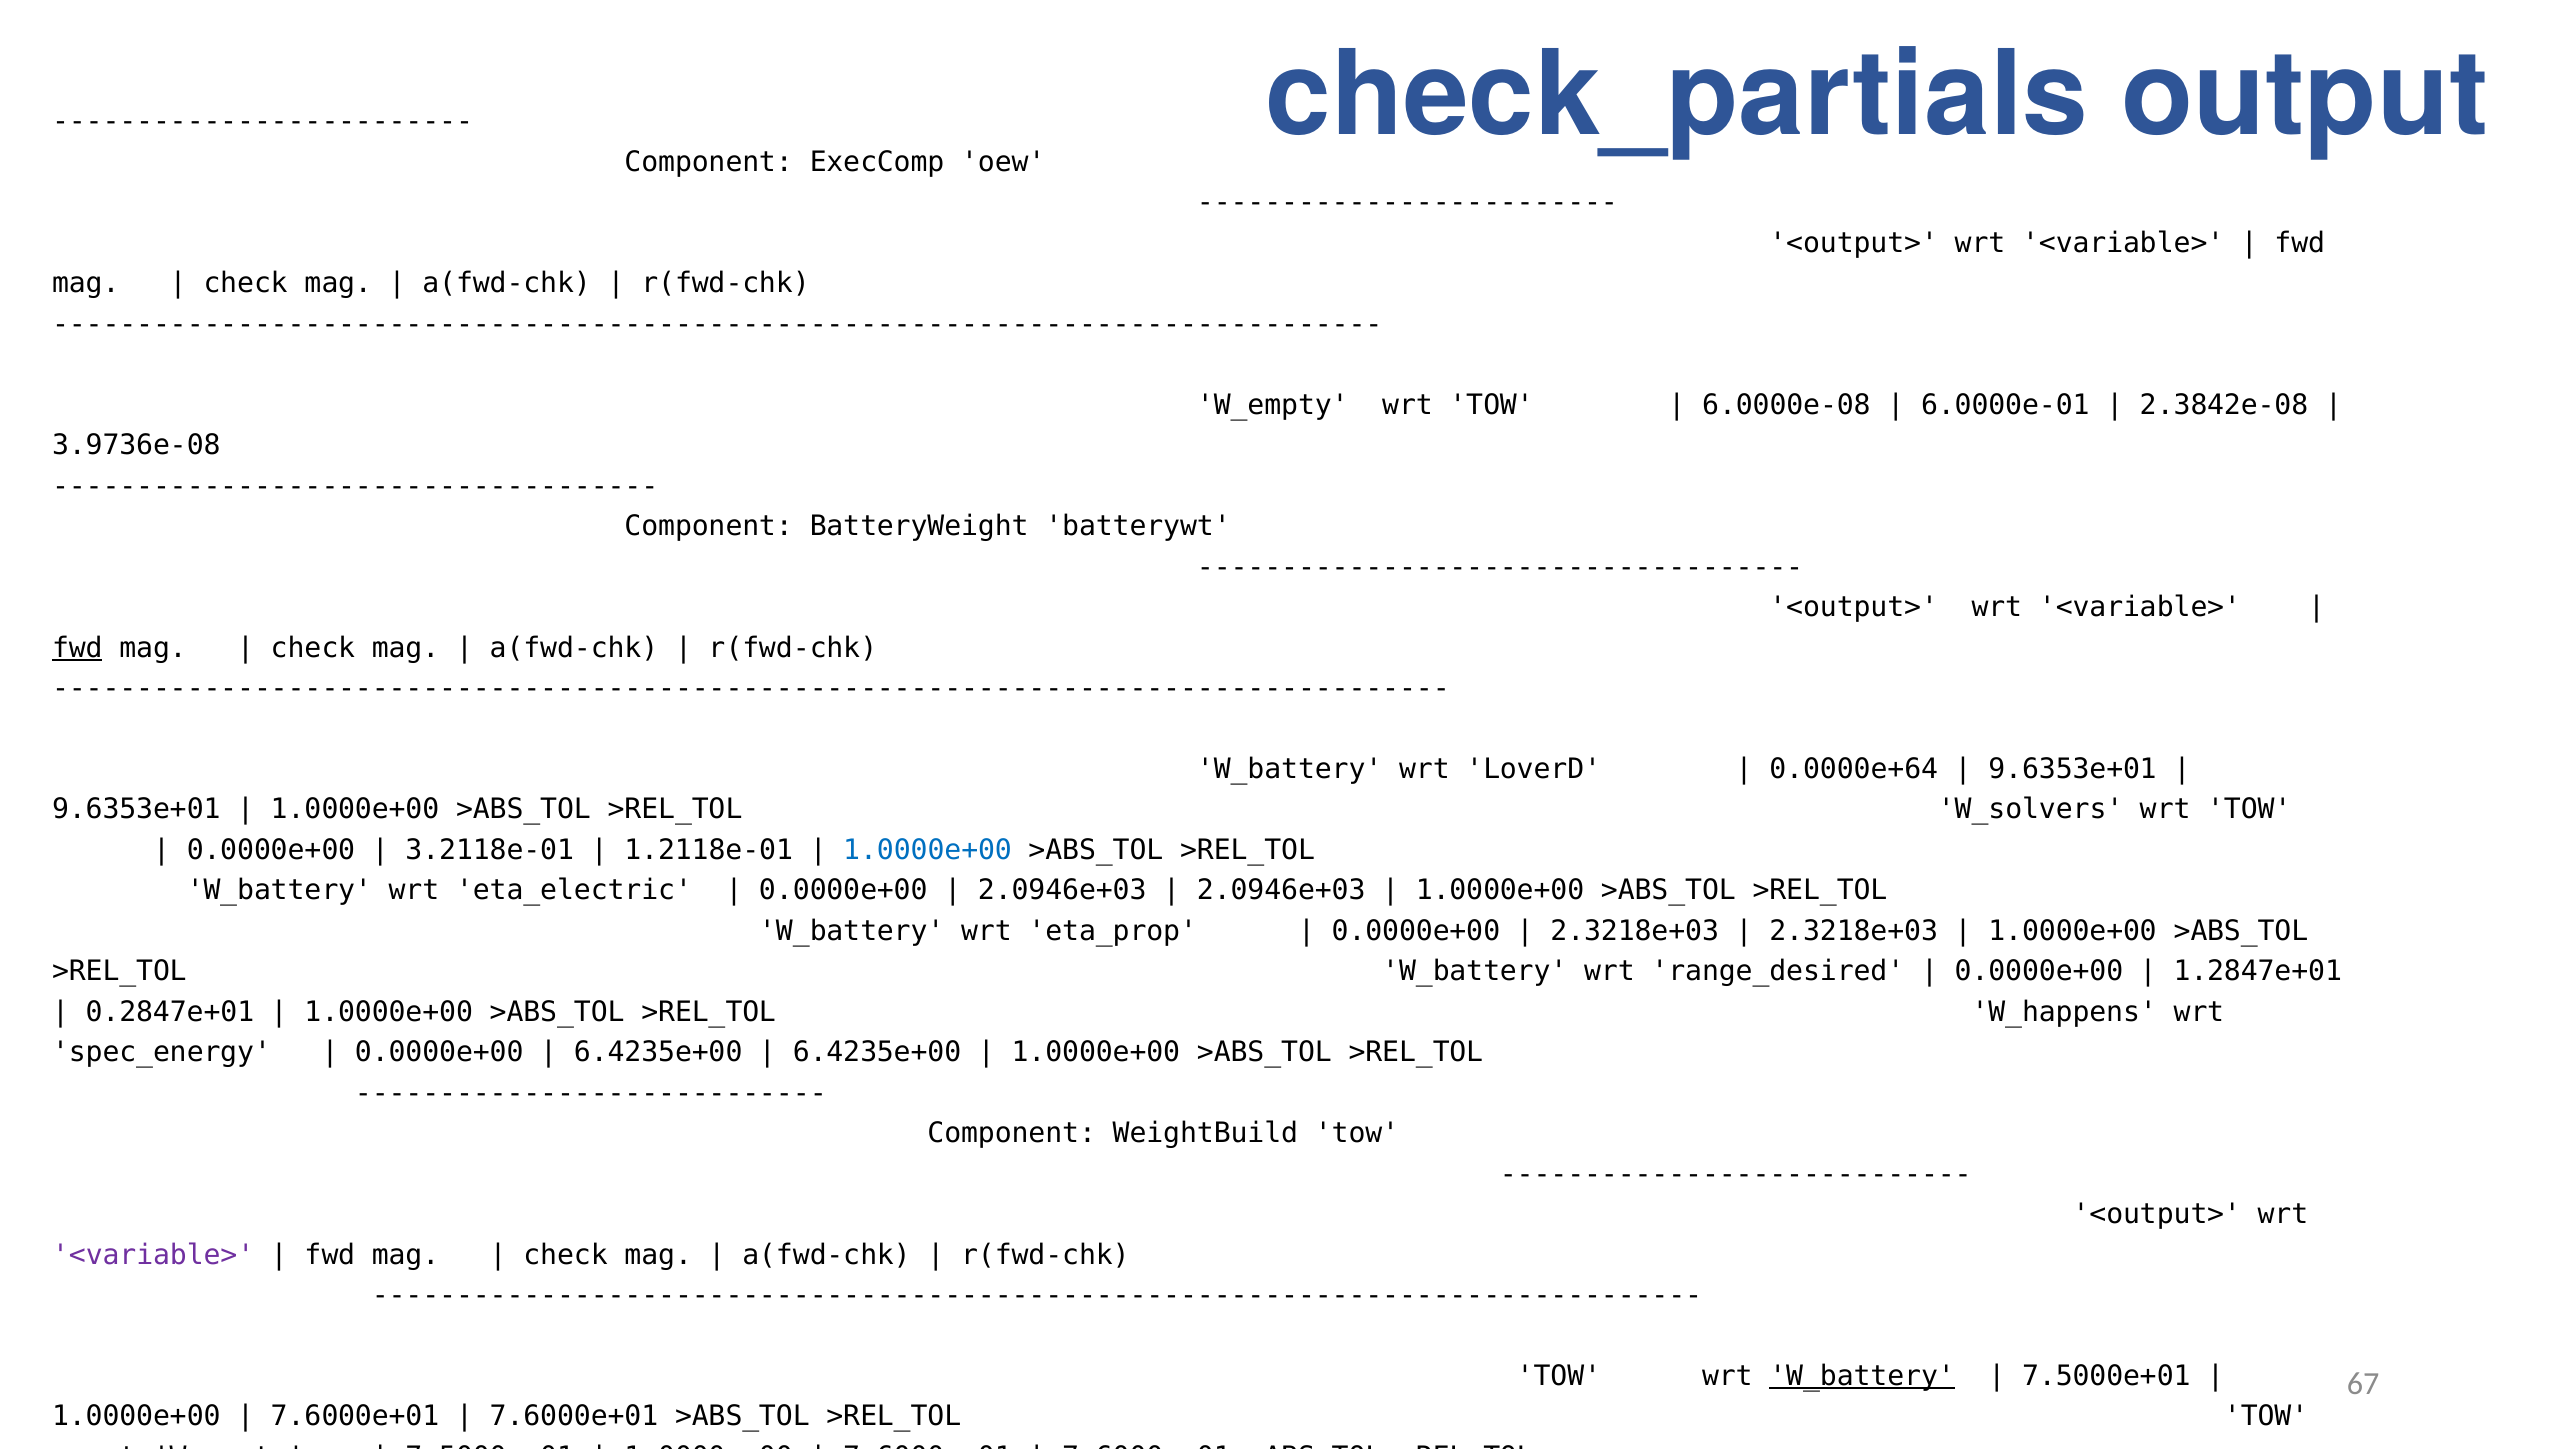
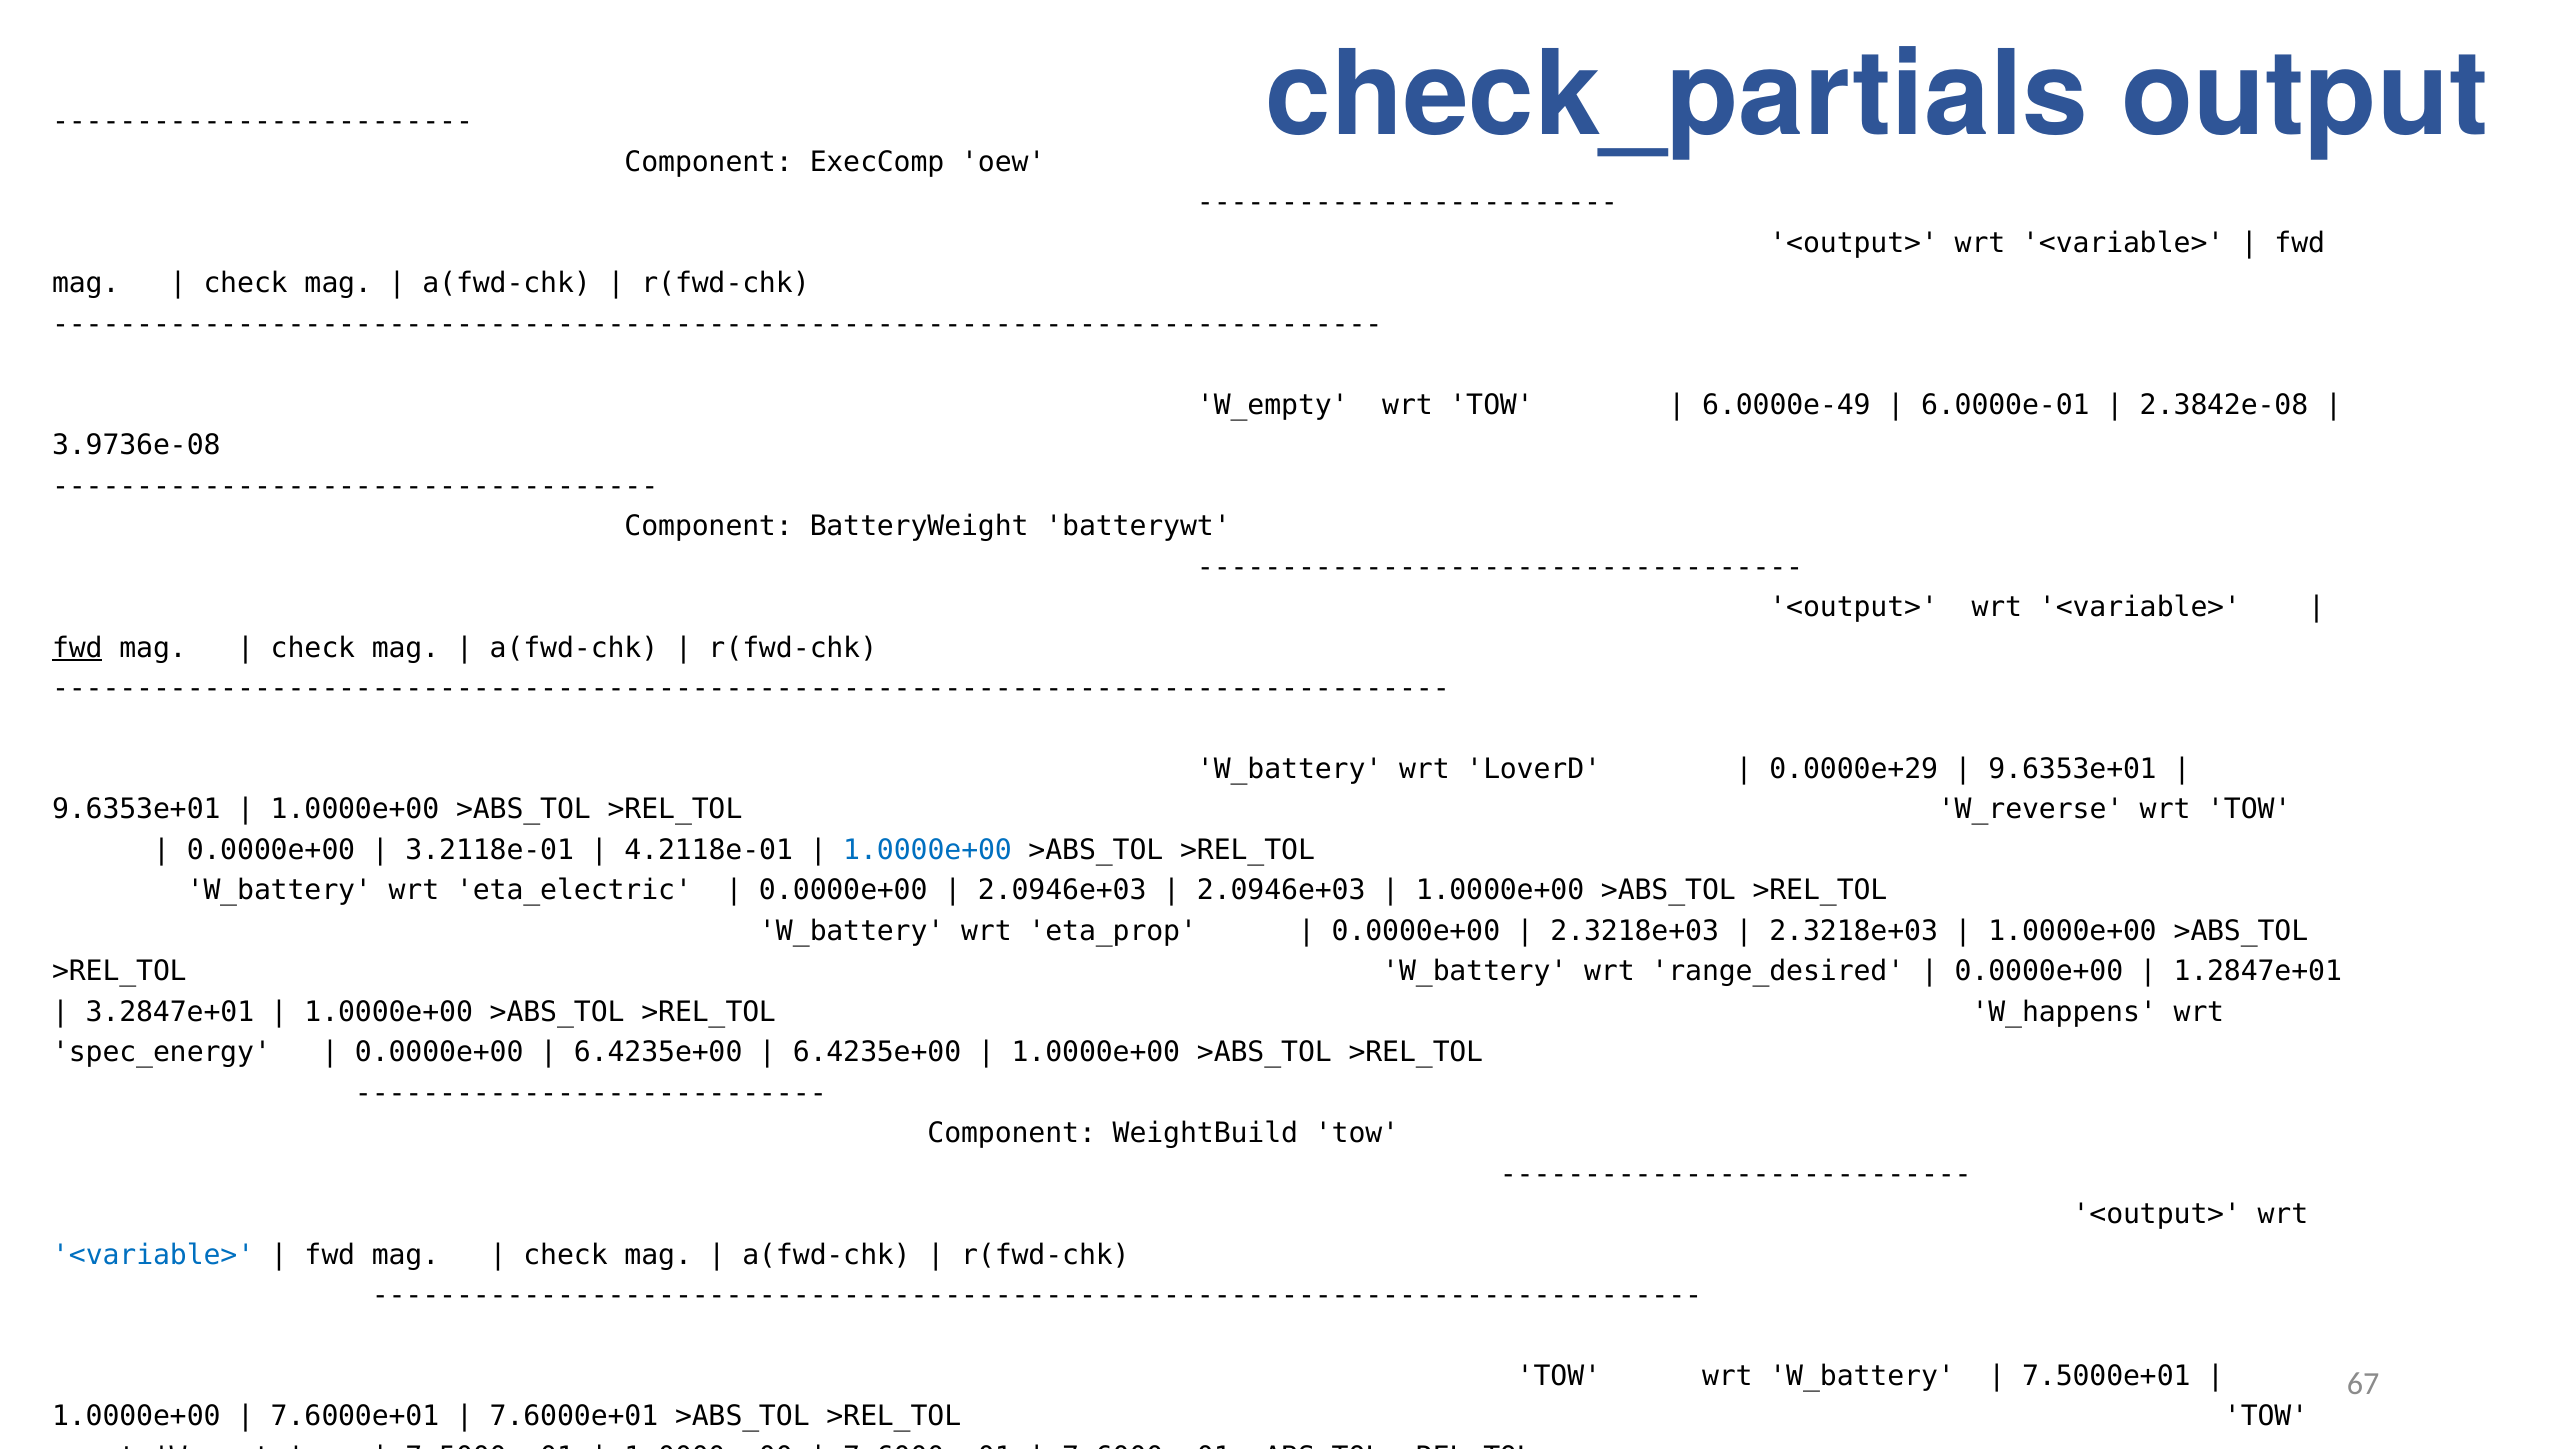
6.0000e-08: 6.0000e-08 -> 6.0000e-49 (1786, 405)
0.0000e+64: 0.0000e+64 -> 0.0000e+29 (1854, 769)
W_solvers: W_solvers -> W_reverse (2031, 810)
1.2118e-01: 1.2118e-01 -> 4.2118e-01 (709, 850)
0.2847e+01: 0.2847e+01 -> 3.2847e+01 (170, 1012)
<variable> colour: purple -> blue (153, 1255)
W_battery underline: present -> none (1862, 1376)
